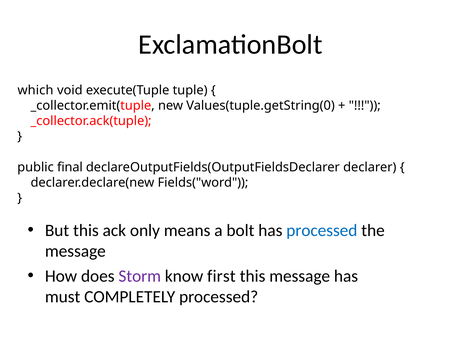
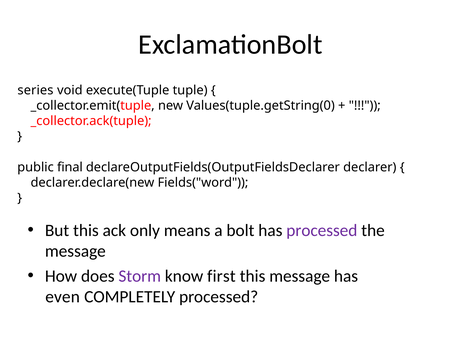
which: which -> series (35, 90)
processed colour: blue -> purple (322, 230)
must: must -> even (63, 297)
